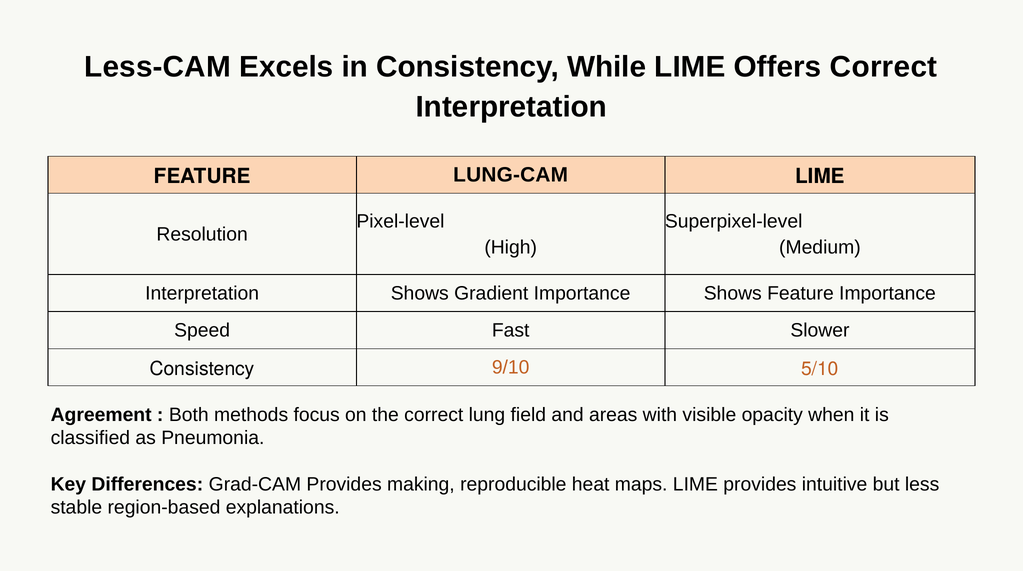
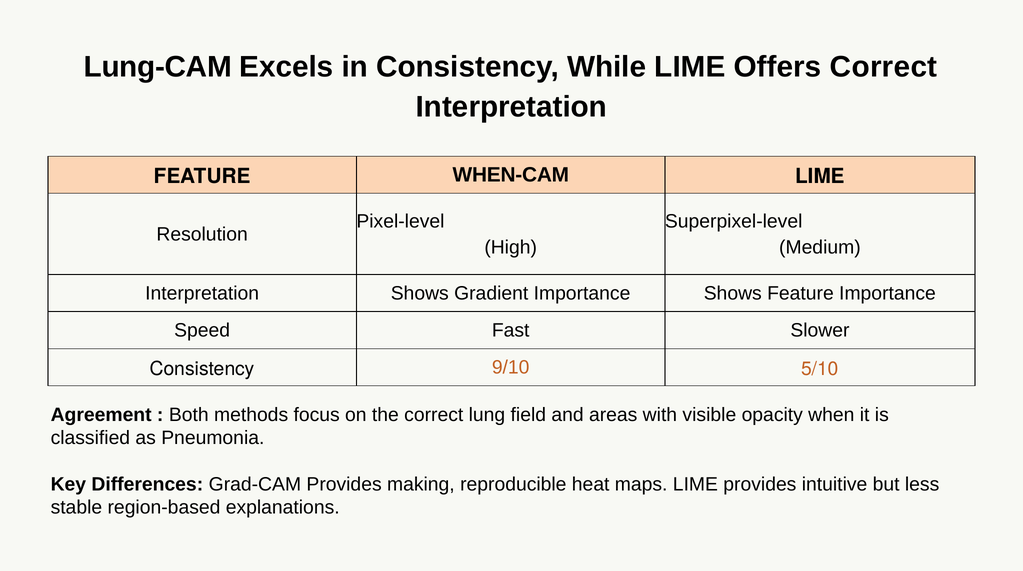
Less-CAM: Less-CAM -> Lung-CAM (158, 67)
LUNG-CAM: LUNG-CAM -> WHEN-CAM (511, 175)
